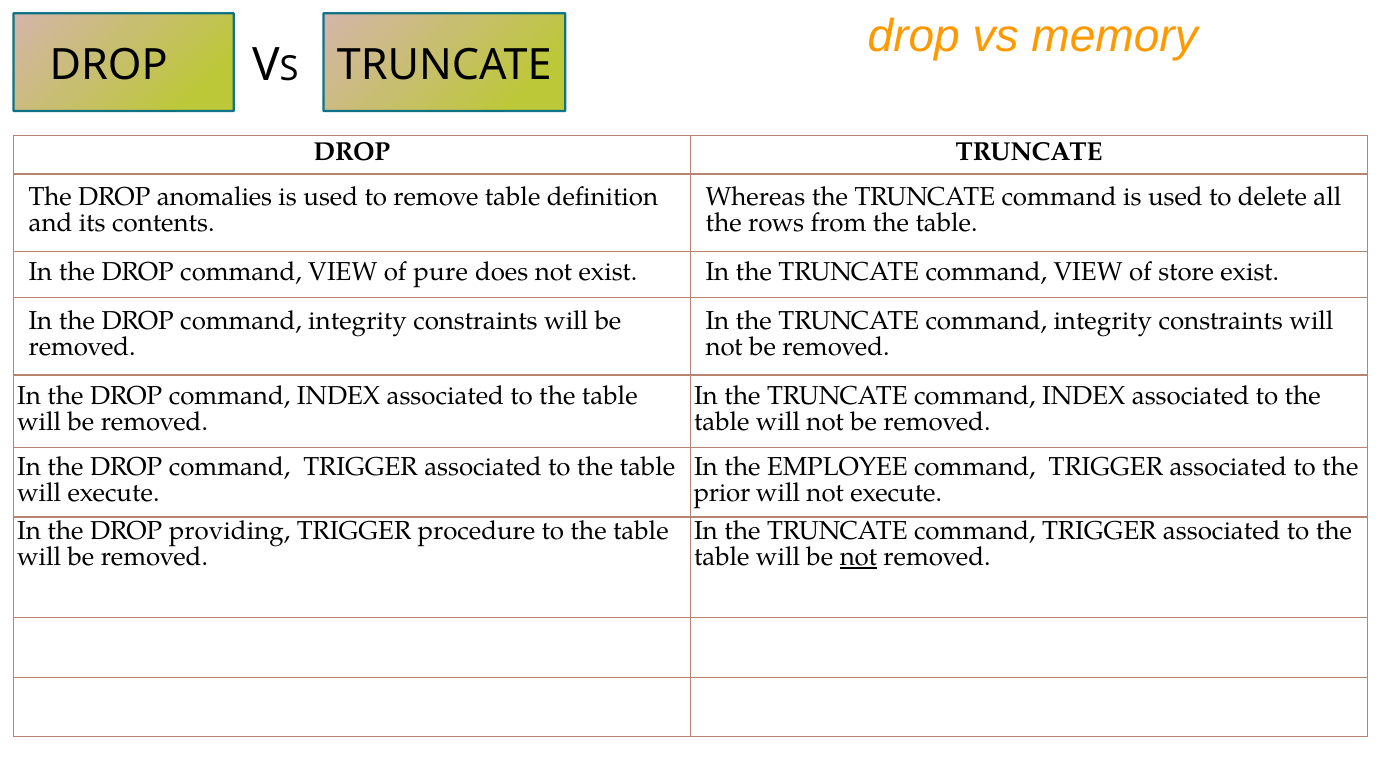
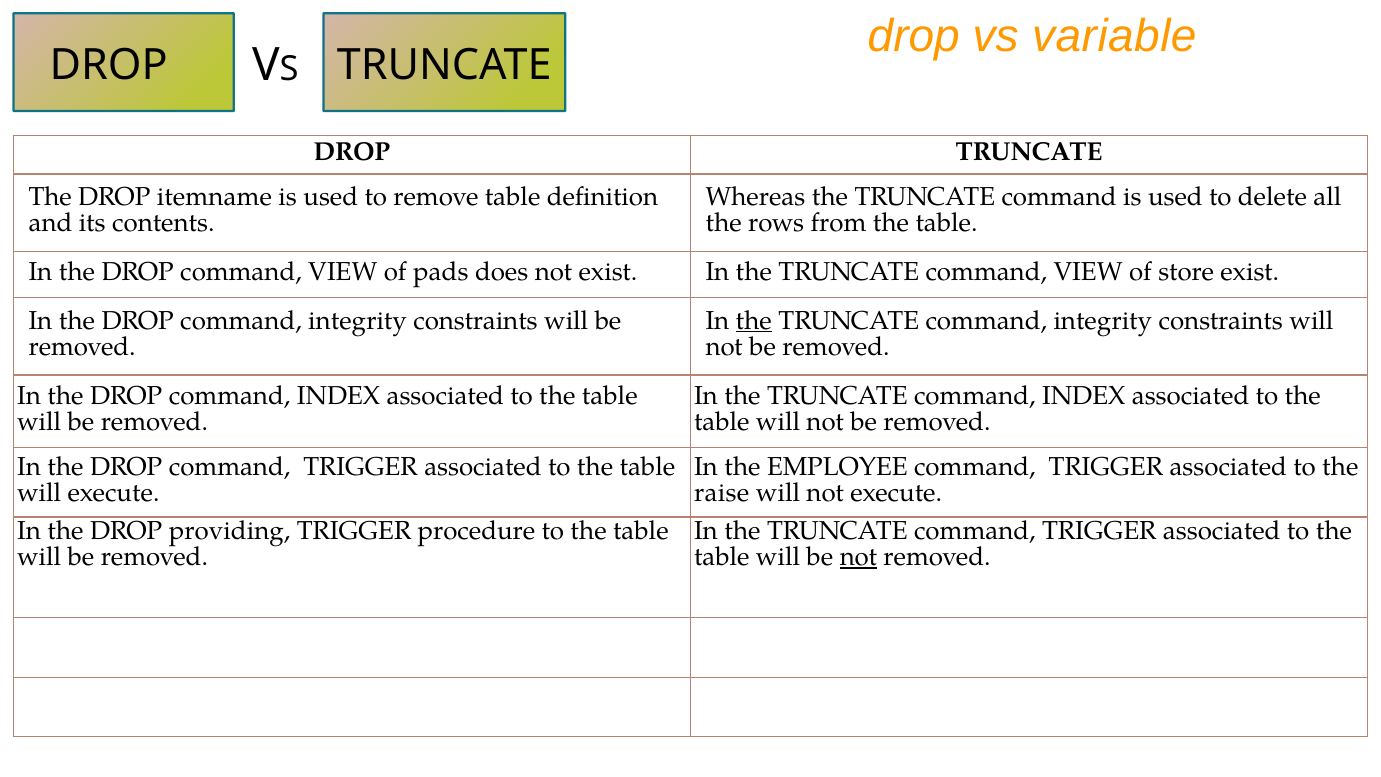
memory: memory -> variable (1114, 36)
anomalies: anomalies -> itemname (214, 197)
pure: pure -> pads (441, 272)
the underline: none -> present (754, 320)
prior: prior -> raise (722, 492)
